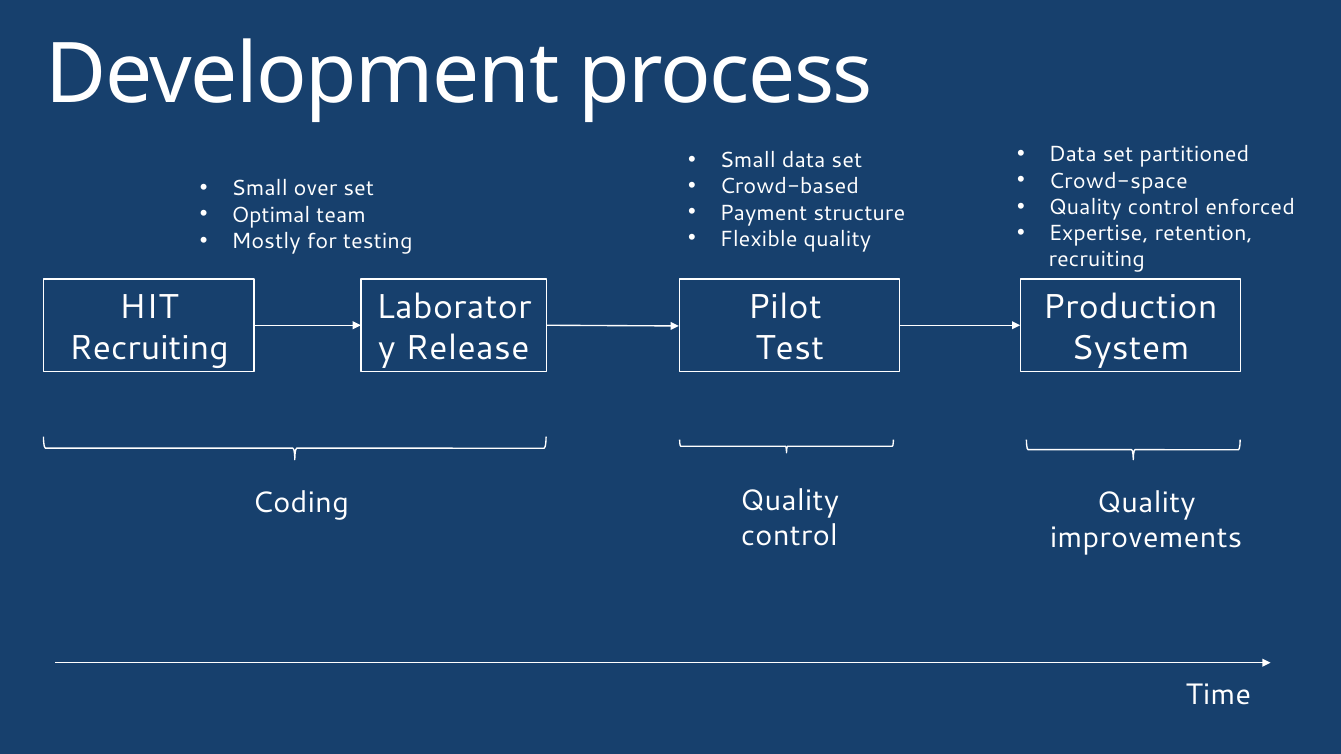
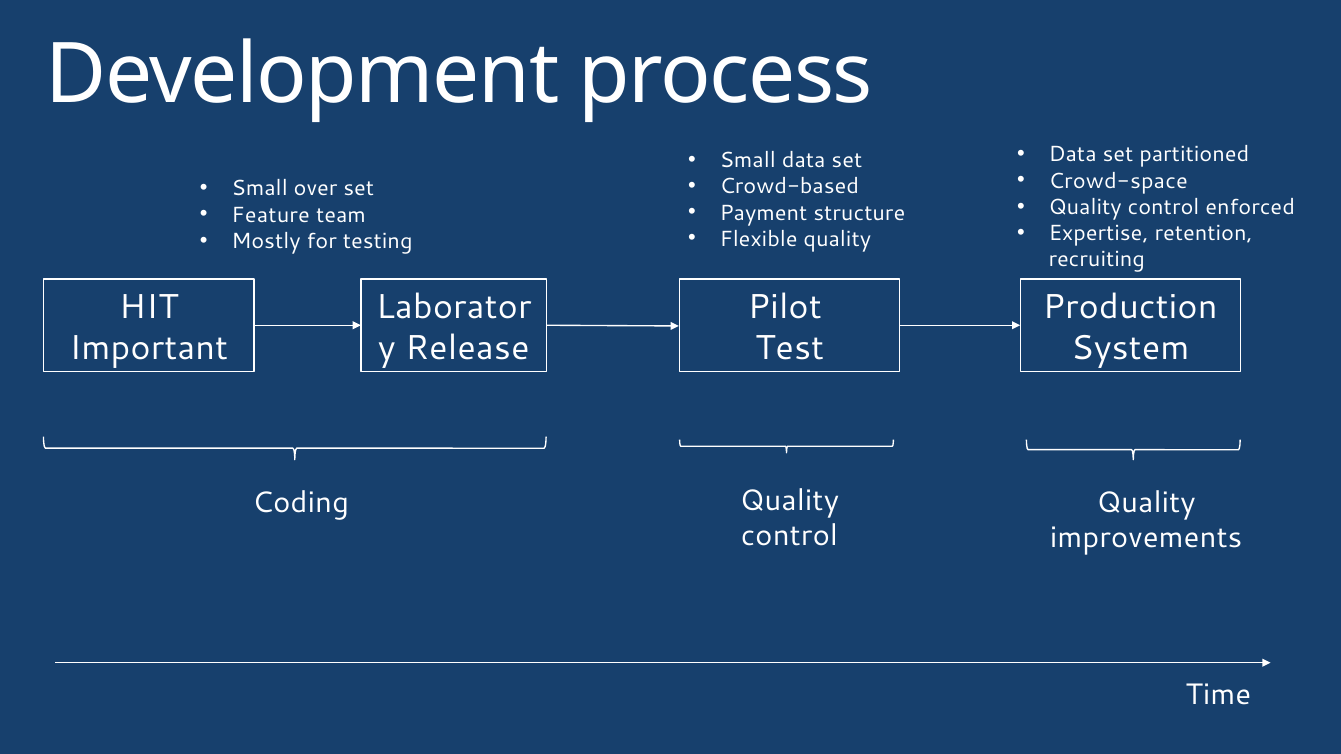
Optimal: Optimal -> Feature (271, 215)
Recruiting: Recruiting -> Important (149, 348)
